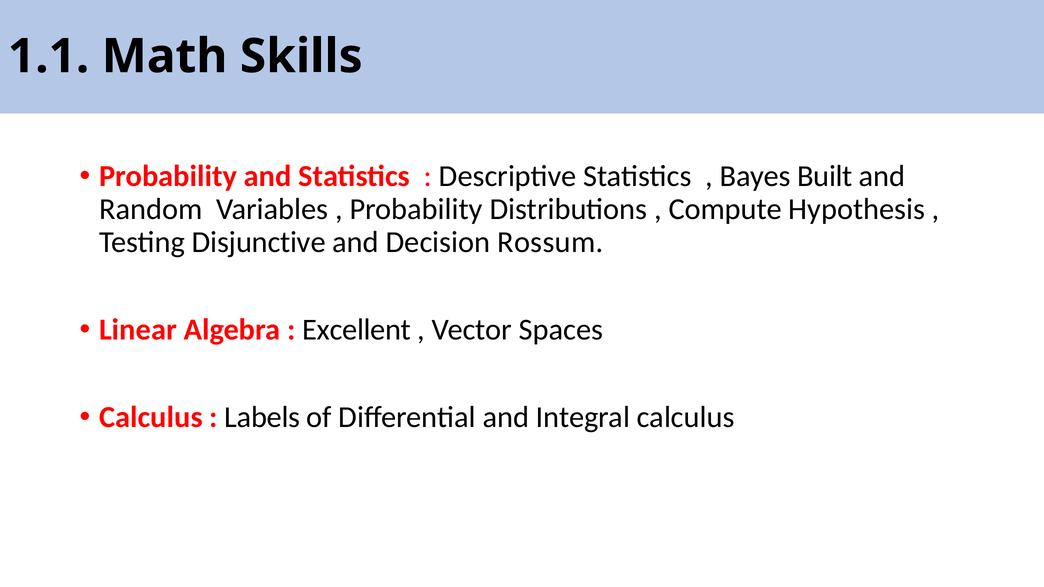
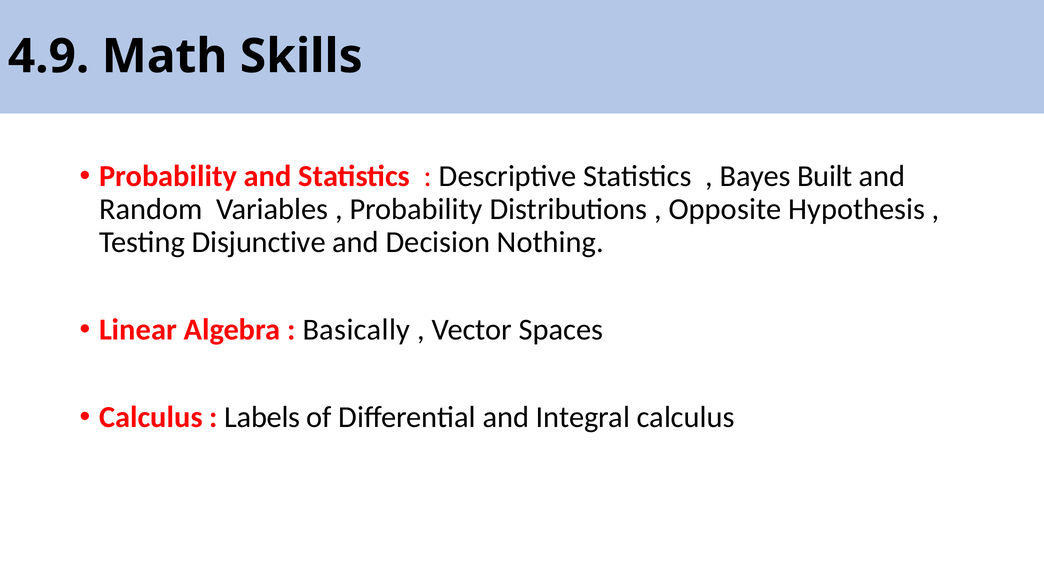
1.1: 1.1 -> 4.9 (49, 56)
Compute: Compute -> Opposite (725, 209)
Rossum: Rossum -> Nothing (550, 242)
Excellent: Excellent -> Basically (356, 330)
